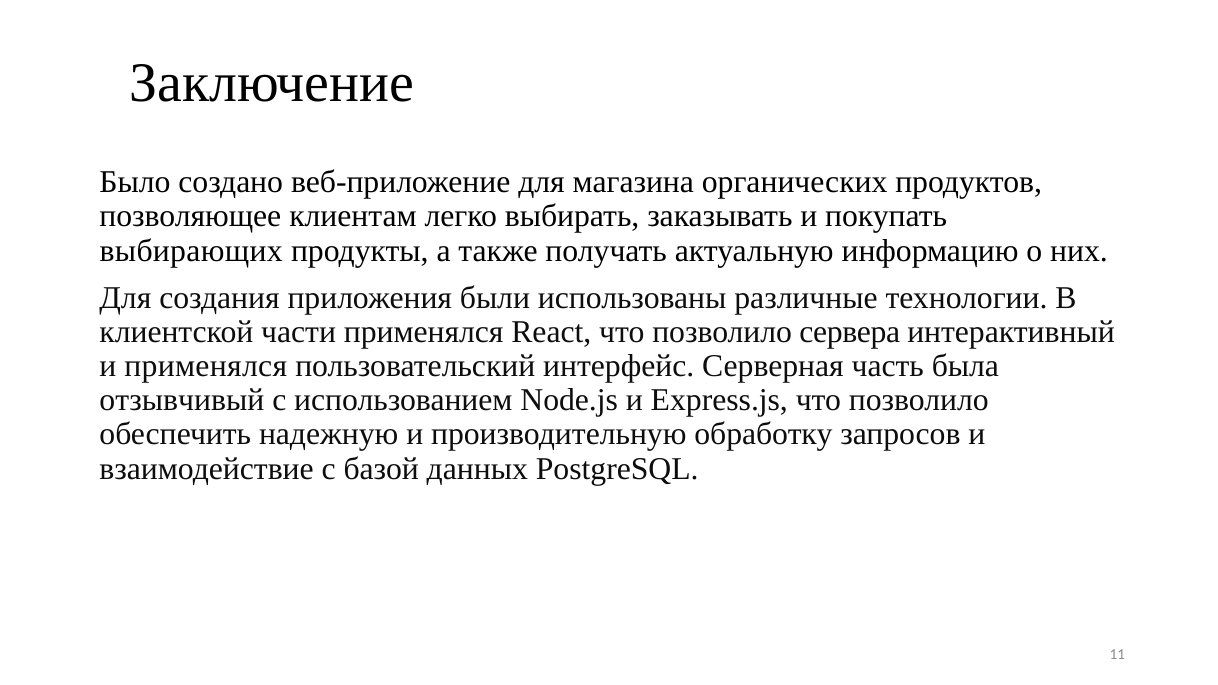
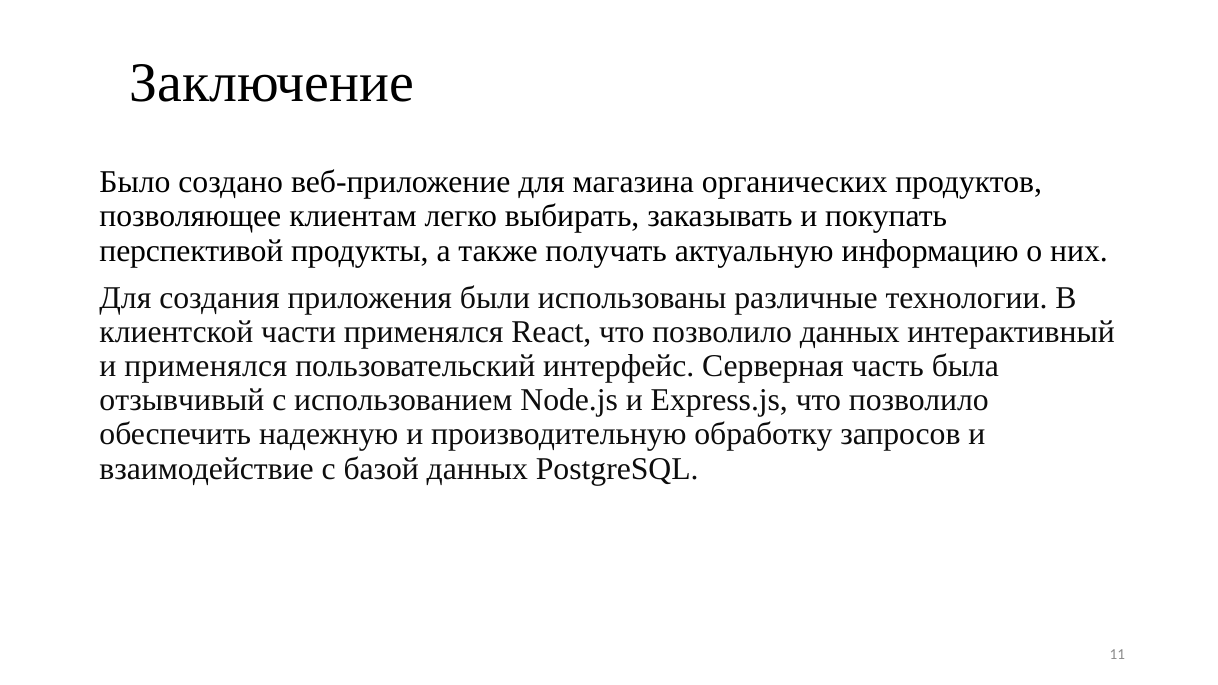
выбирающих: выбирающих -> перспективой (191, 251)
позволило сервера: сервера -> данных (850, 332)
